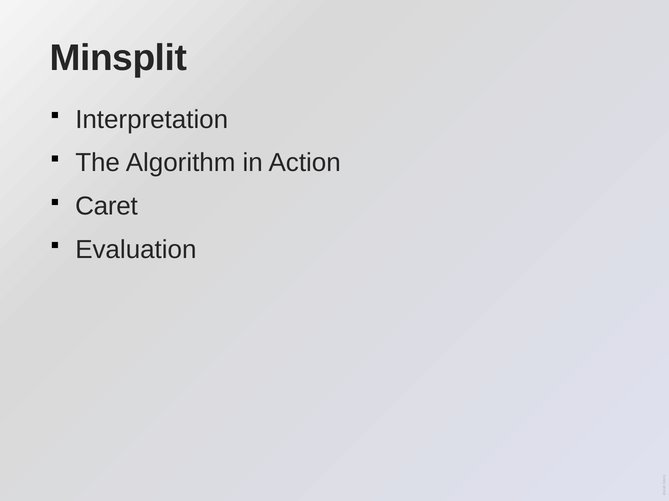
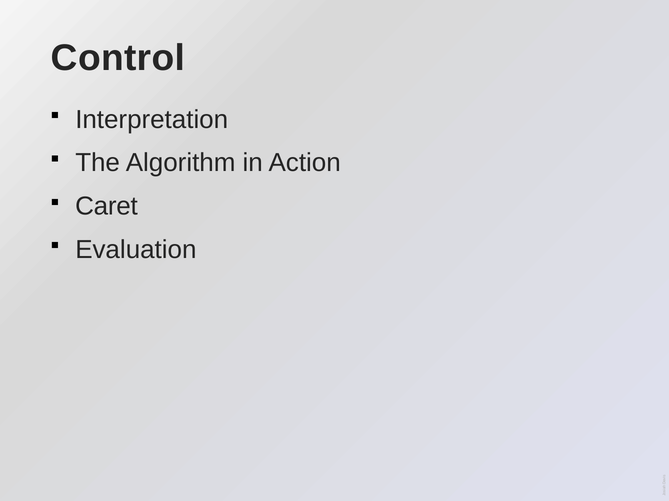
Minsplit: Minsplit -> Control (118, 58)
